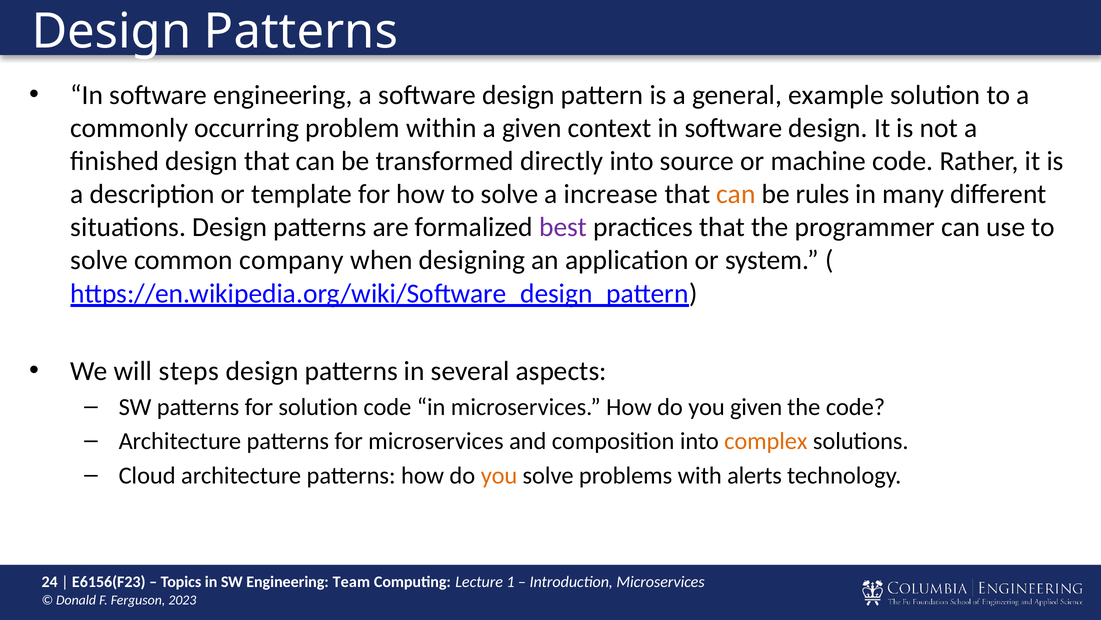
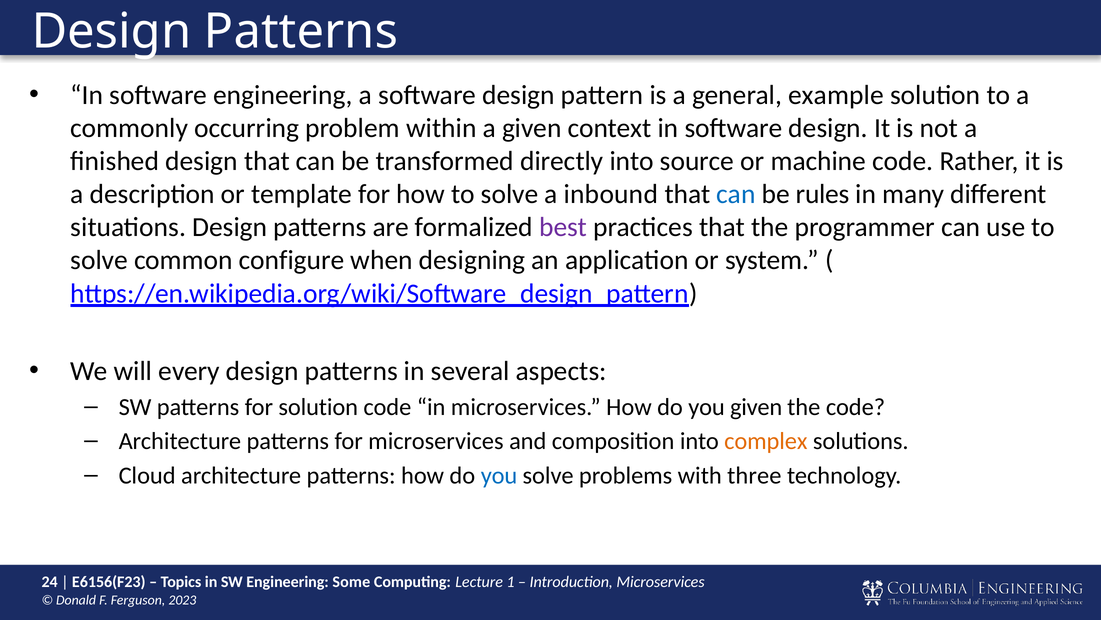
increase: increase -> inbound (611, 194)
can colour: orange -> blue (736, 194)
company: company -> configure (292, 260)
steps: steps -> every (189, 371)
you colour: orange -> blue (499, 475)
alerts: alerts -> three (754, 475)
Team: Team -> Some (351, 582)
